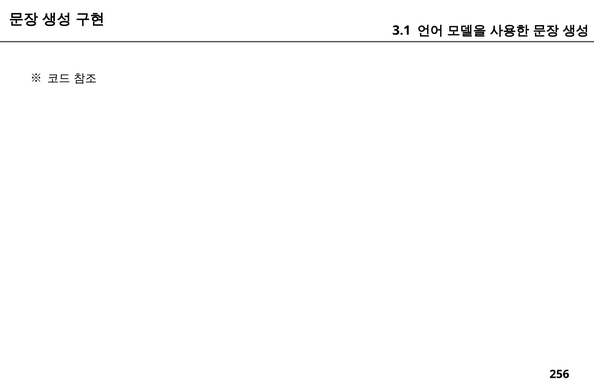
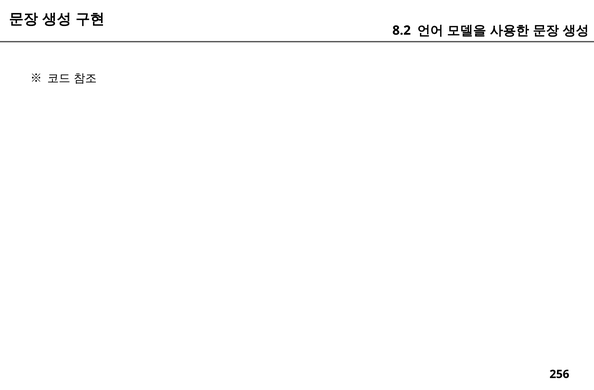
3.1: 3.1 -> 8.2 (402, 30)
